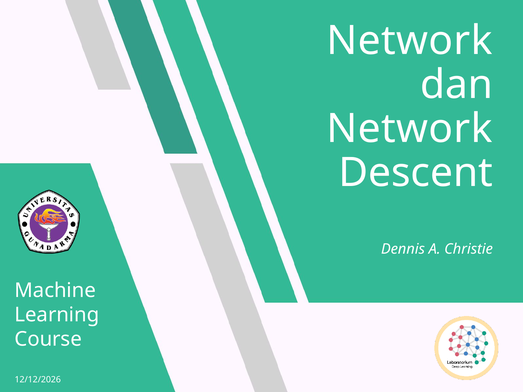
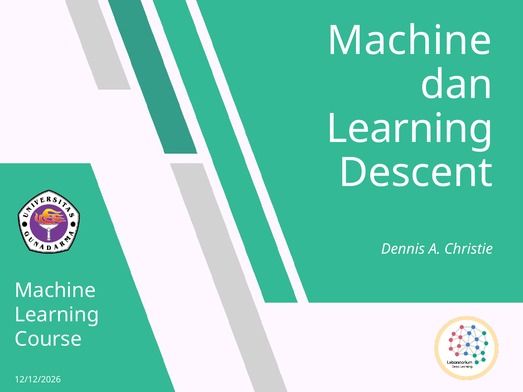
Network: Network -> Machine (409, 41)
Network: Network -> Learning (410, 129)
